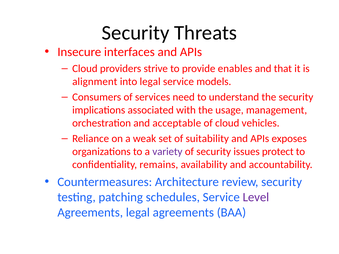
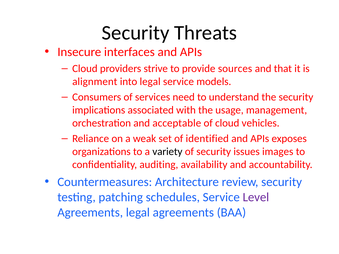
enables: enables -> sources (235, 69)
suitability: suitability -> identified (207, 139)
variety colour: purple -> black (167, 152)
protect: protect -> images (278, 152)
remains: remains -> auditing (159, 165)
